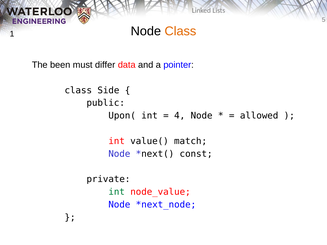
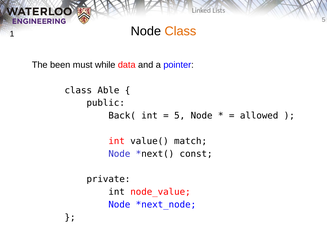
differ: differ -> while (105, 65)
Side: Side -> Able (108, 90)
Upon(: Upon( -> Back( (122, 116)
4: 4 -> 5 (180, 116)
int colour: green -> black (117, 192)
